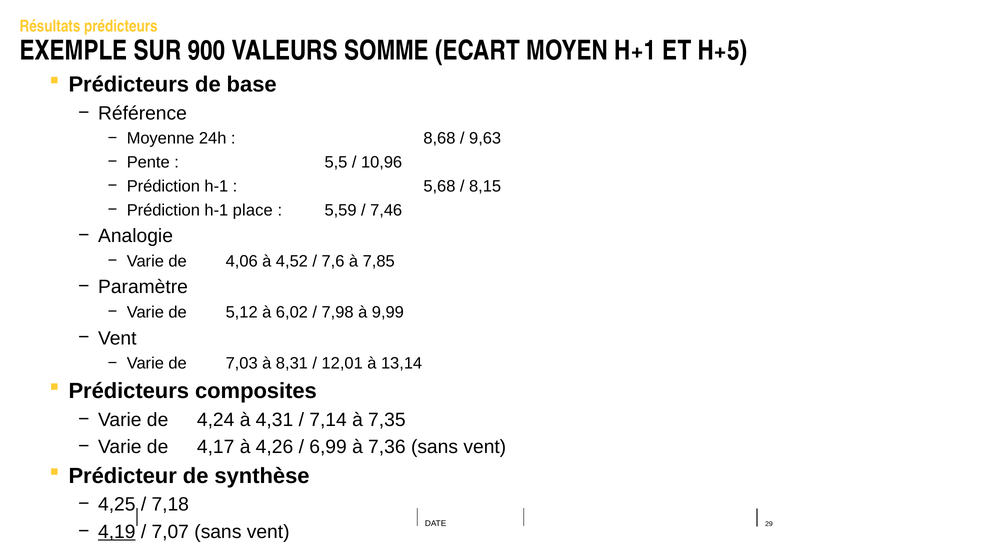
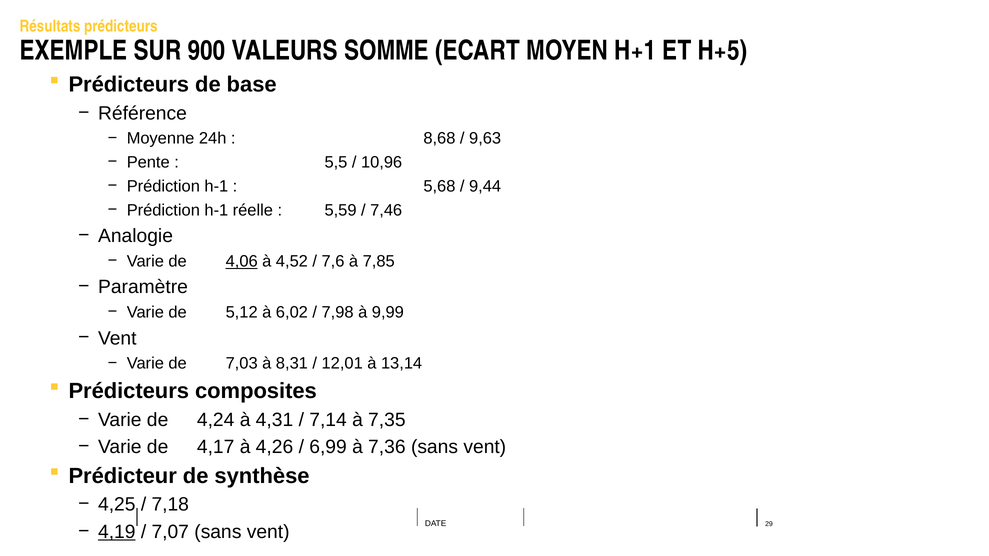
8,15: 8,15 -> 9,44 (485, 186)
place: place -> réelle (253, 210)
4,06 underline: none -> present (242, 261)
